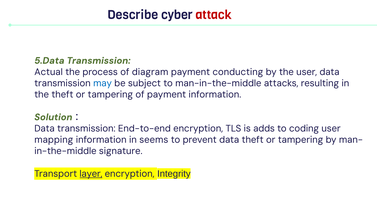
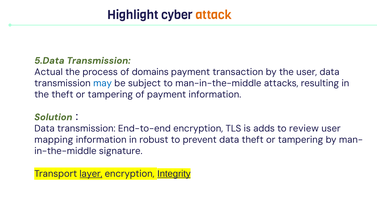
Describe: Describe -> Highlight (133, 15)
attack colour: red -> orange (214, 15)
diagram: diagram -> domains (150, 72)
conducting: conducting -> transaction (238, 72)
coding: coding -> review (304, 128)
seems: seems -> robust (154, 140)
Integrity underline: none -> present (174, 174)
